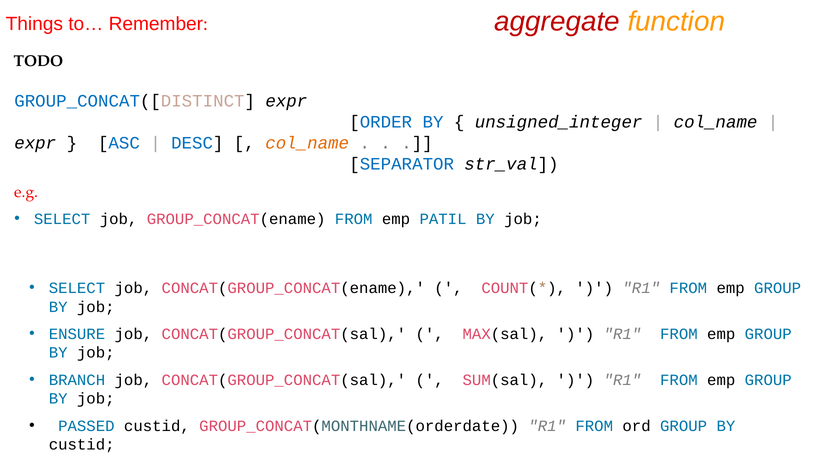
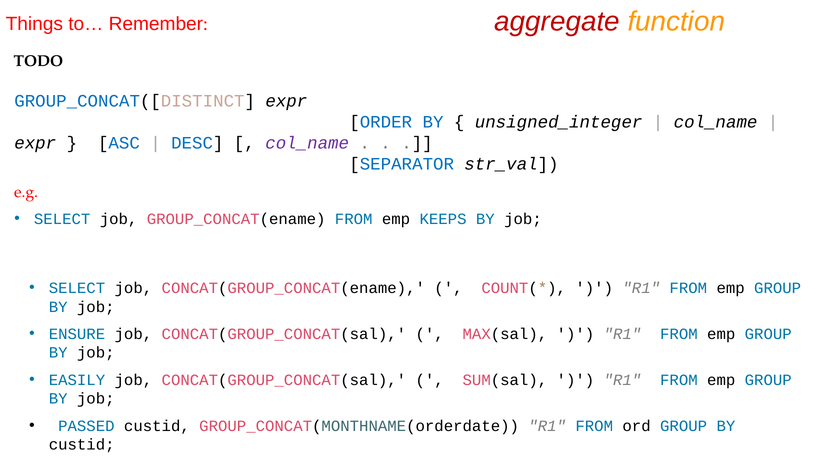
col_name colour: orange -> purple (307, 143)
PATIL: PATIL -> KEEPS (443, 219)
BRANCH: BRANCH -> EASILY (77, 380)
